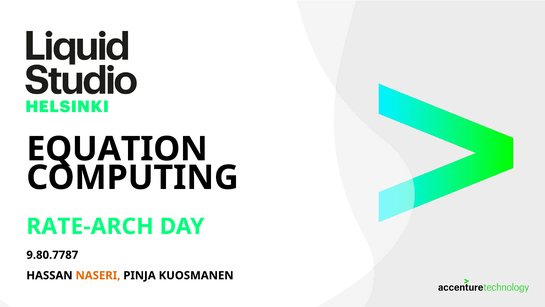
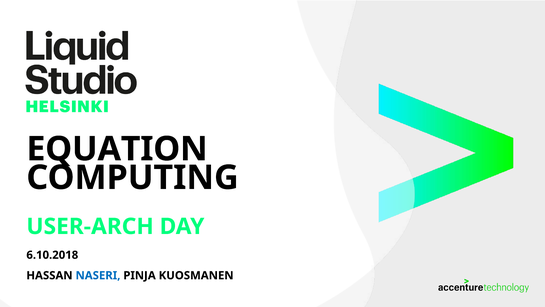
RATE-ARCH: RATE-ARCH -> USER-ARCH (90, 226)
9.80.7787: 9.80.7787 -> 6.10.2018 (52, 255)
NASERI colour: orange -> blue (98, 275)
